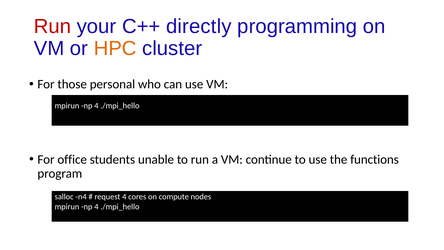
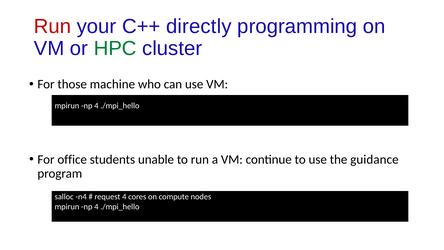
HPC colour: orange -> green (115, 48)
personal: personal -> machine (112, 84)
functions: functions -> guidance (374, 159)
